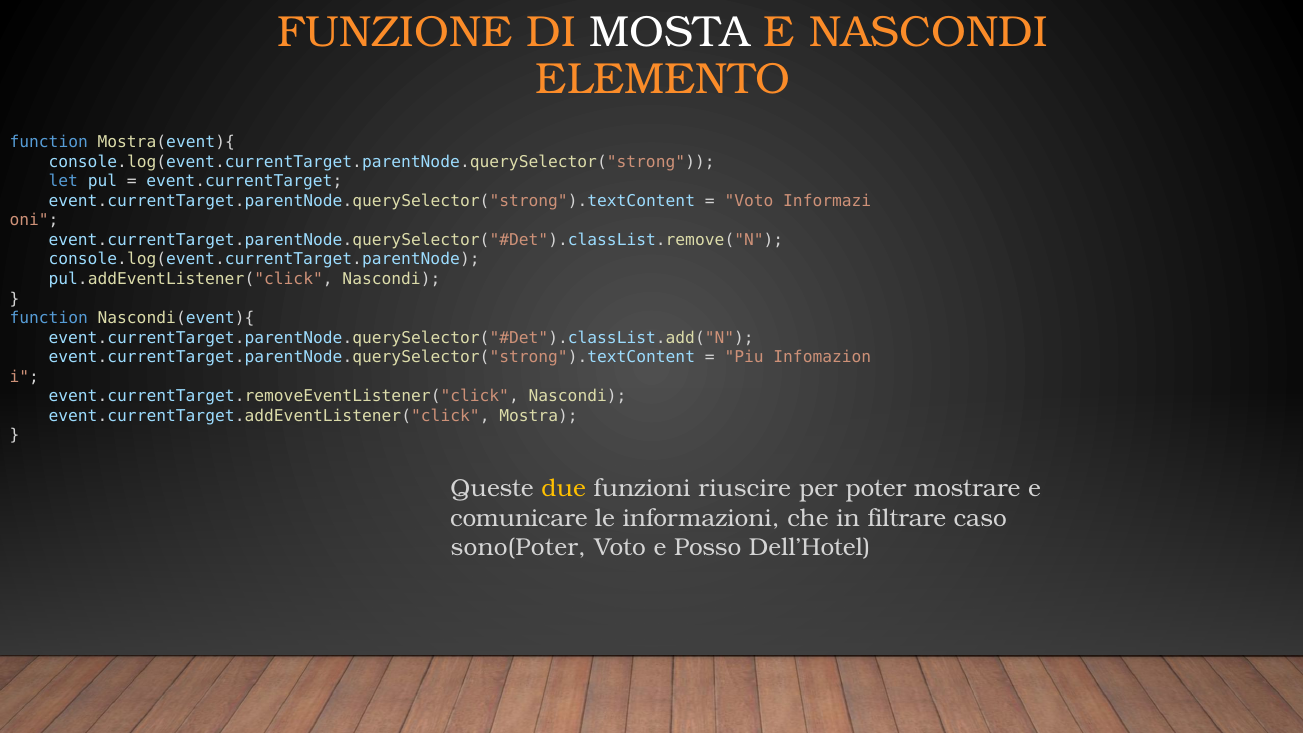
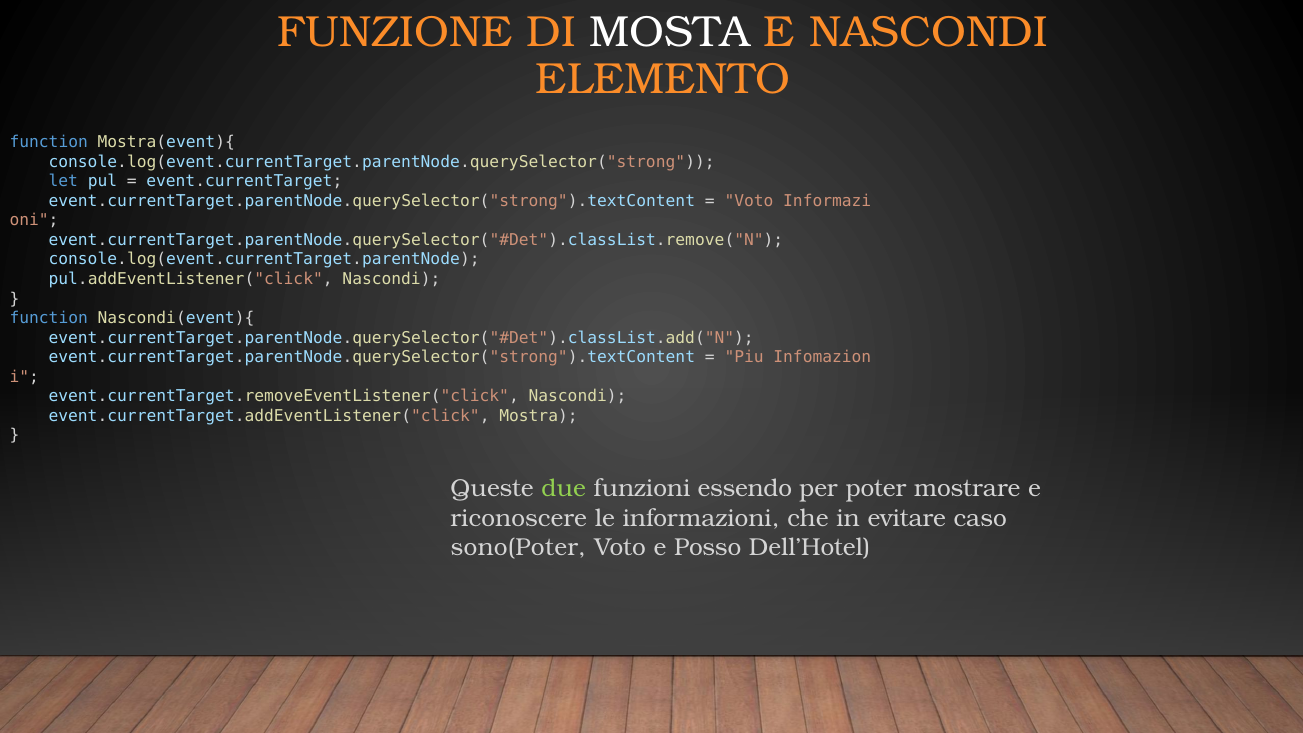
due colour: yellow -> light green (564, 489)
riuscire: riuscire -> essendo (745, 489)
comunicare: comunicare -> riconoscere (519, 518)
filtrare: filtrare -> evitare (907, 518)
